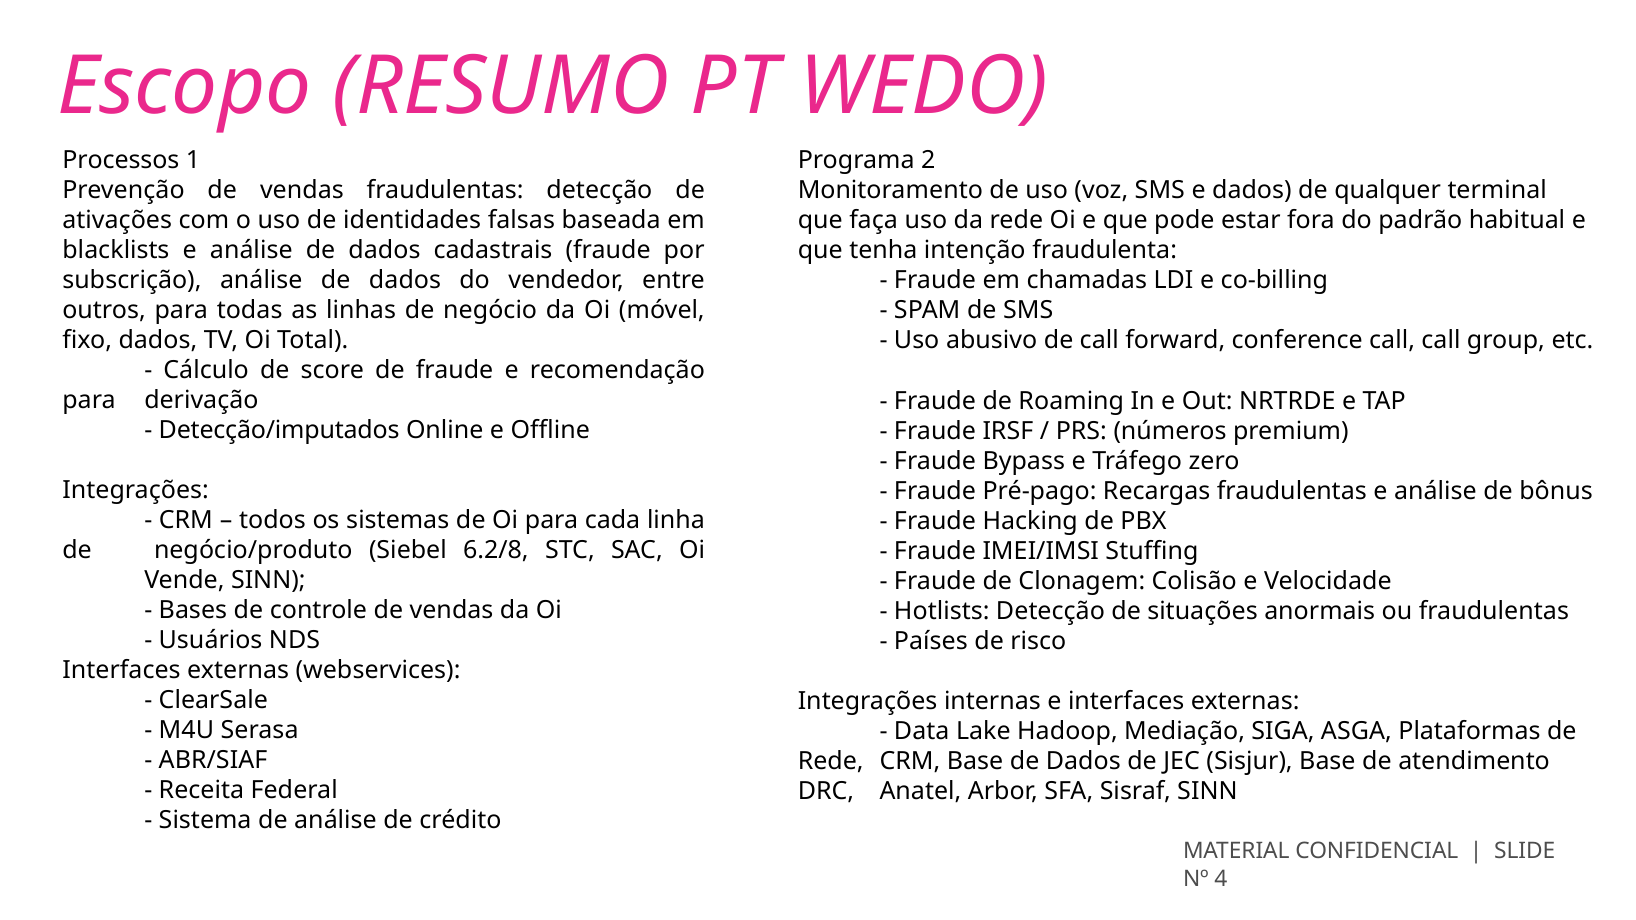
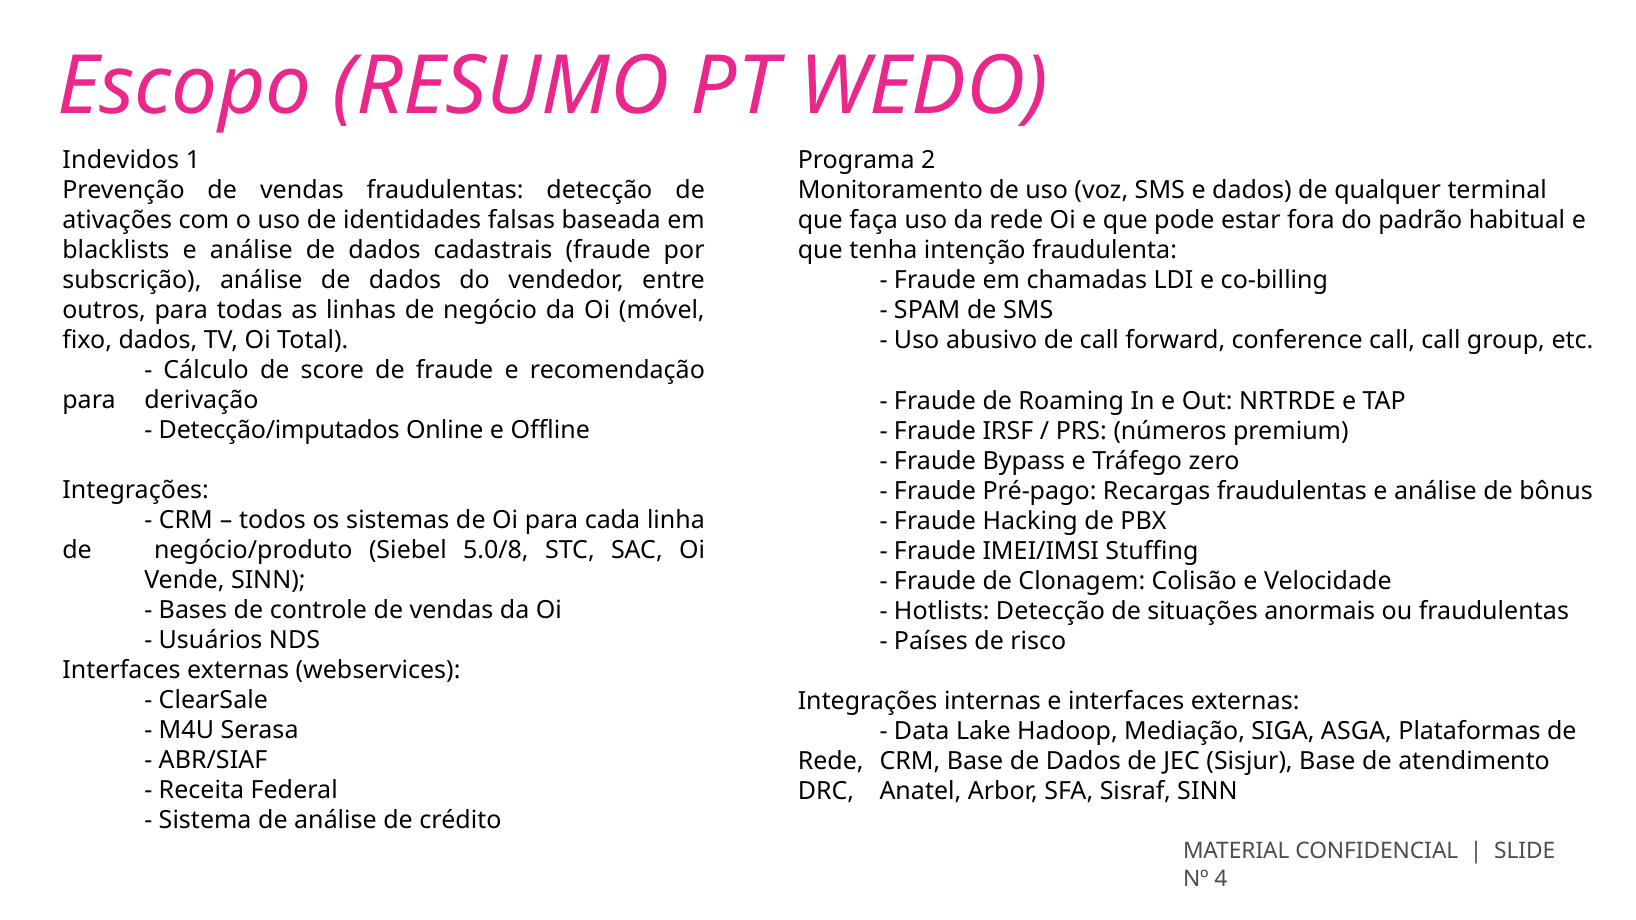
Processos: Processos -> Indevidos (121, 160)
6.2/8: 6.2/8 -> 5.0/8 (496, 551)
